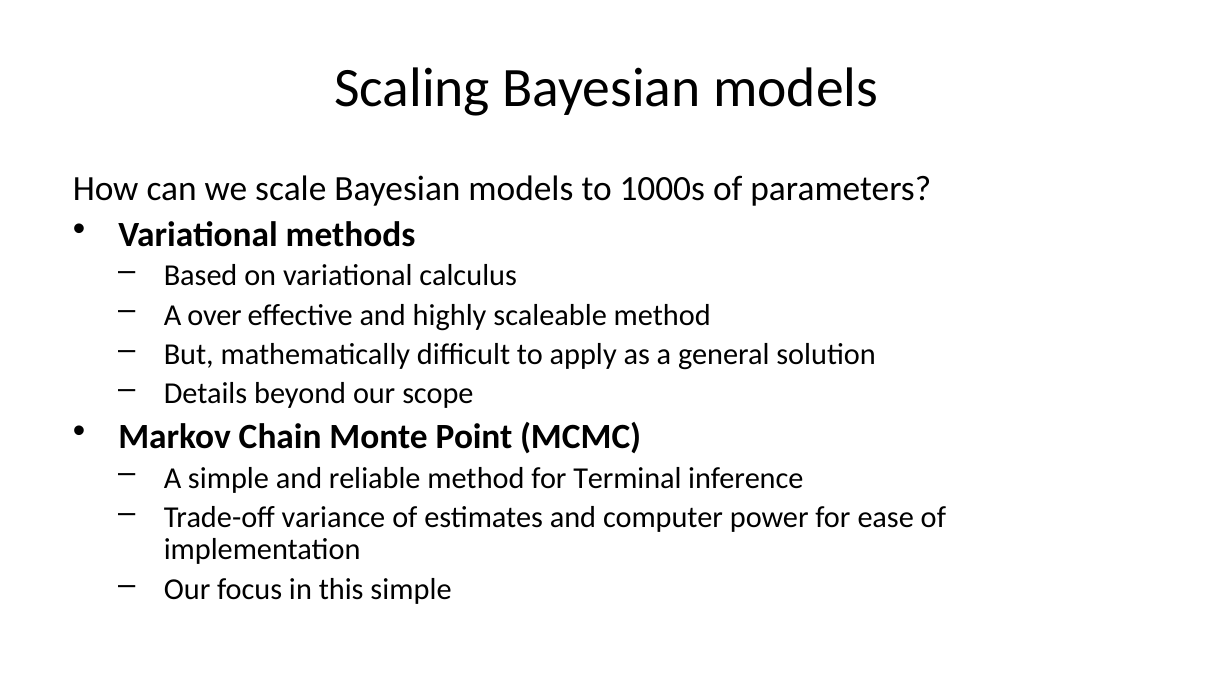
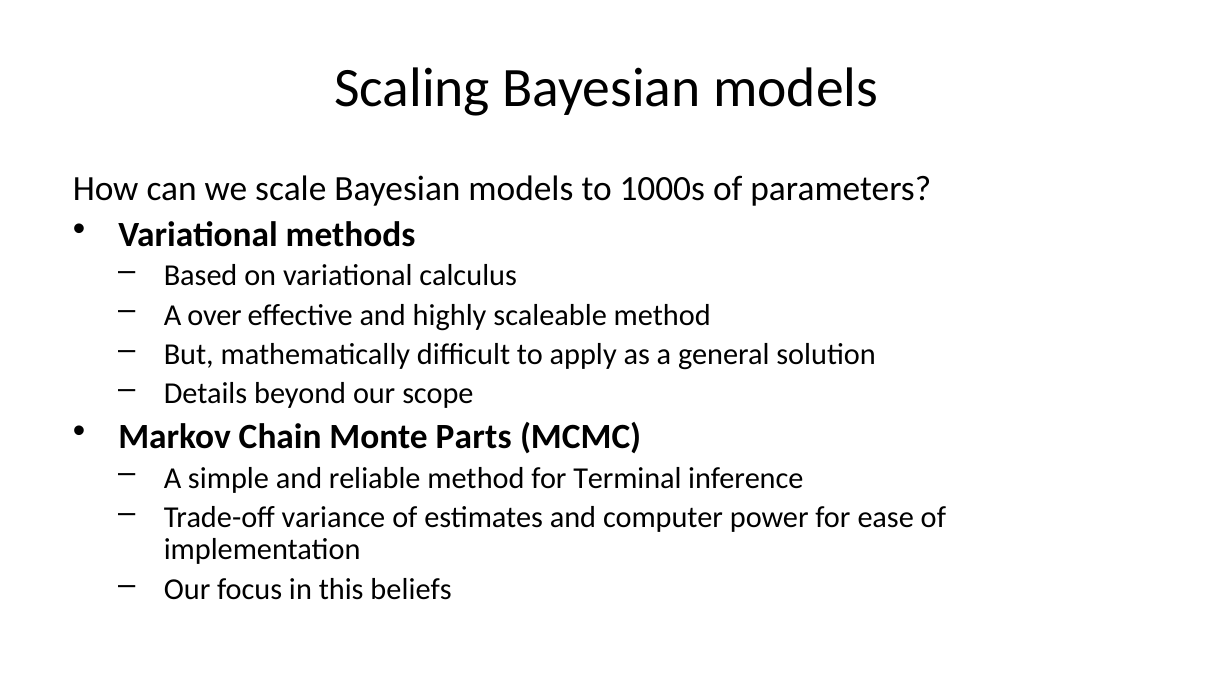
Point: Point -> Parts (474, 436)
this simple: simple -> beliefs (411, 589)
